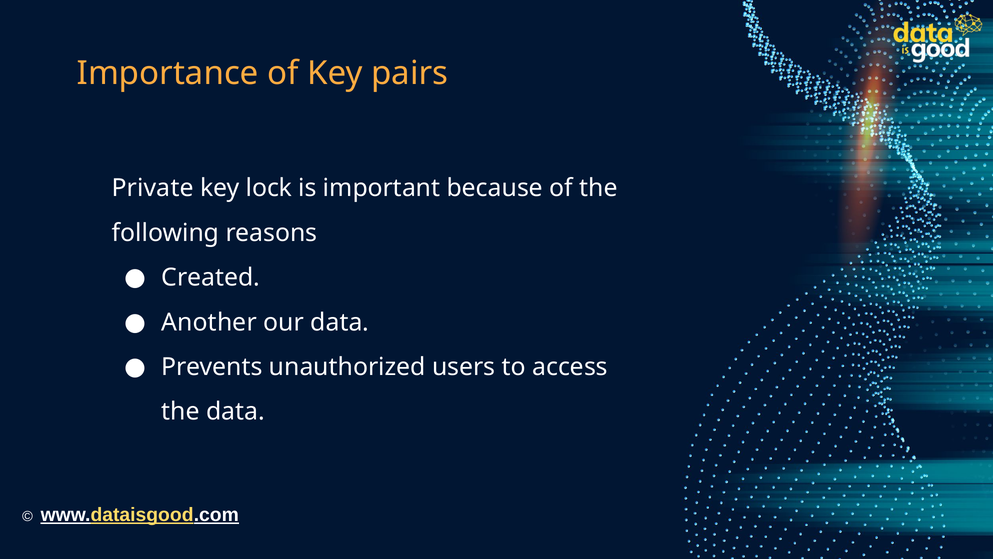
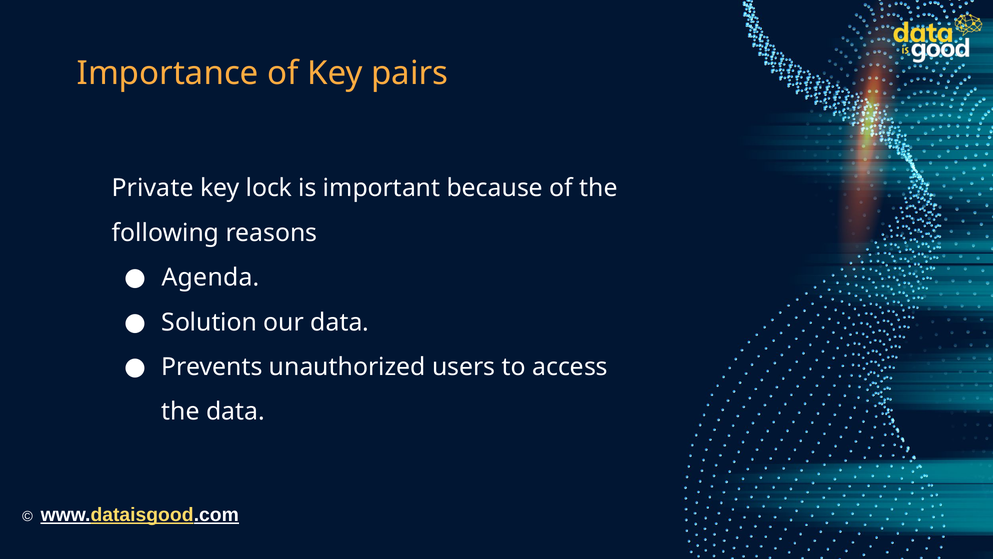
Created: Created -> Agenda (211, 277)
Another: Another -> Solution (209, 322)
